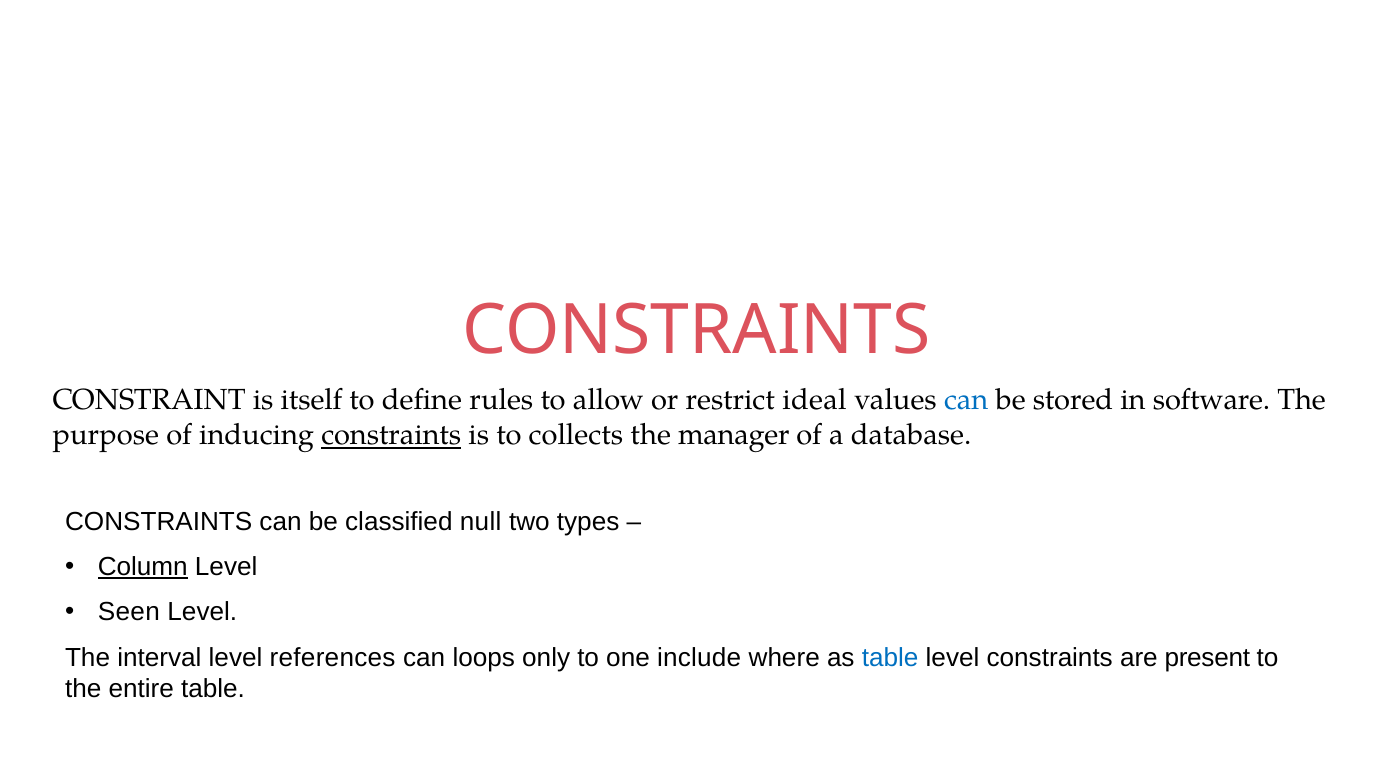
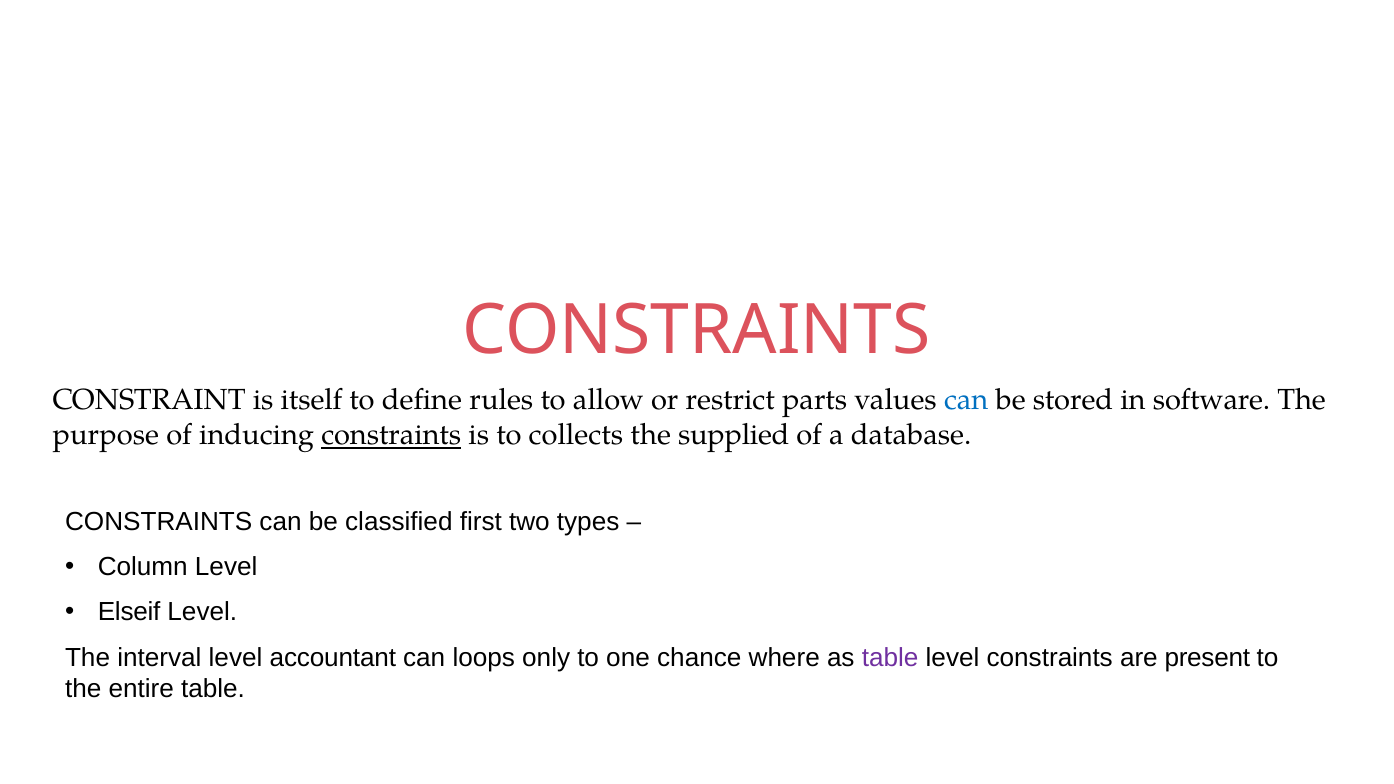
ideal: ideal -> parts (815, 400)
manager: manager -> supplied (734, 435)
null: null -> first (481, 522)
Column underline: present -> none (143, 567)
Seen: Seen -> Elseif (129, 612)
references: references -> accountant (333, 658)
include: include -> chance (699, 658)
table colour: blue -> purple (890, 658)
